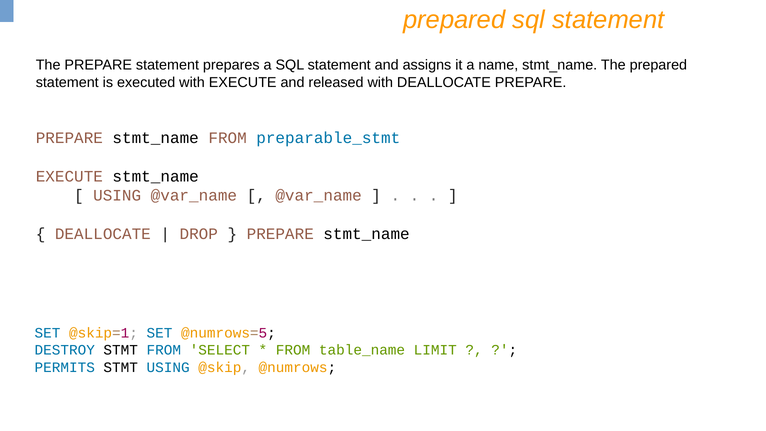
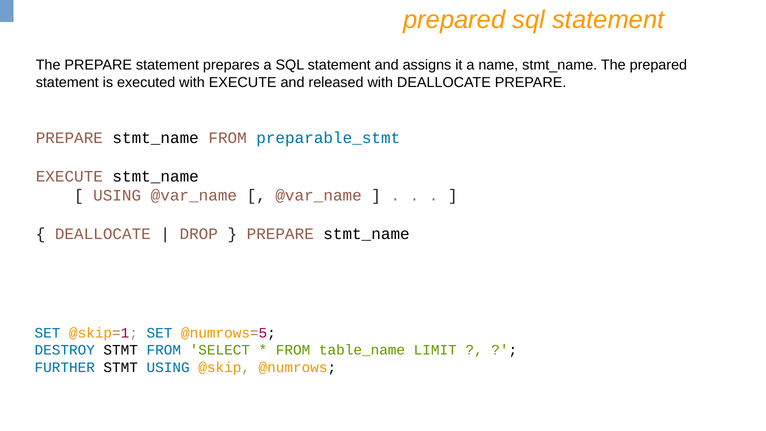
PERMITS: PERMITS -> FURTHER (65, 367)
